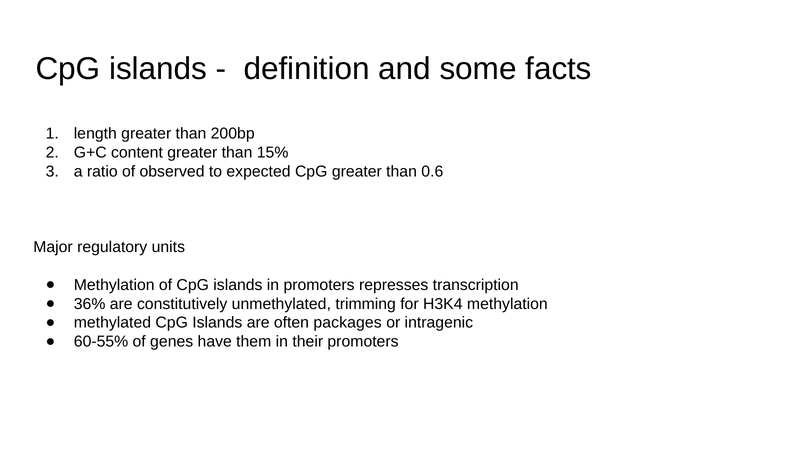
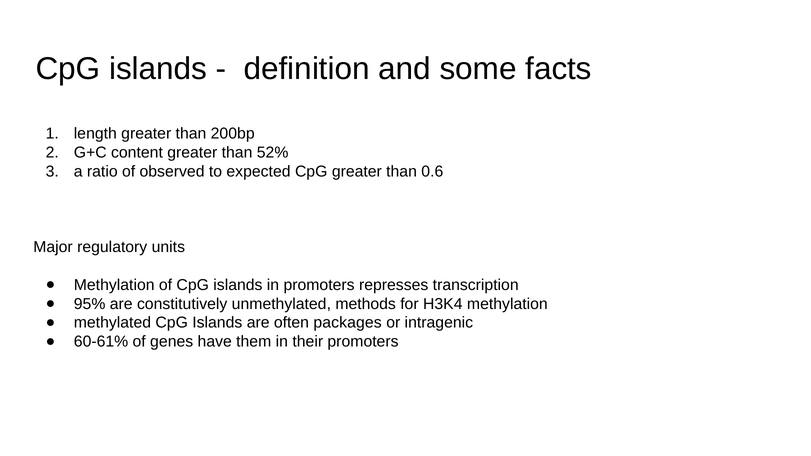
15%: 15% -> 52% (273, 152)
36%: 36% -> 95% (90, 304)
trimming: trimming -> methods (366, 304)
60-55%: 60-55% -> 60-61% (101, 342)
